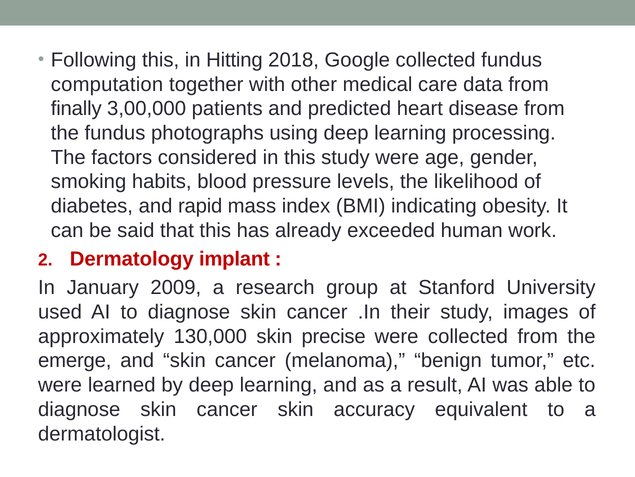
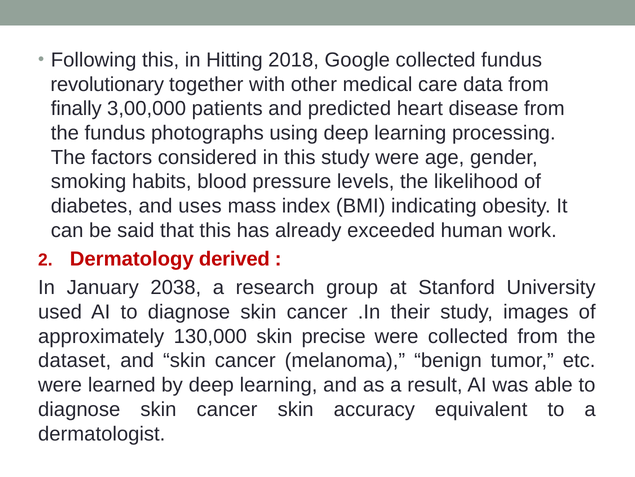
computation: computation -> revolutionary (107, 84)
rapid: rapid -> uses (200, 206)
implant: implant -> derived (234, 259)
2009: 2009 -> 2038 (176, 287)
emerge: emerge -> dataset (75, 360)
